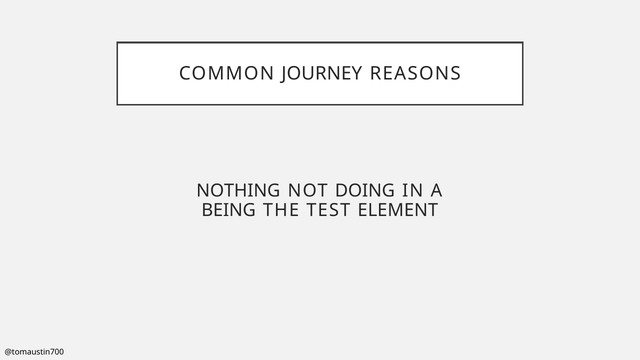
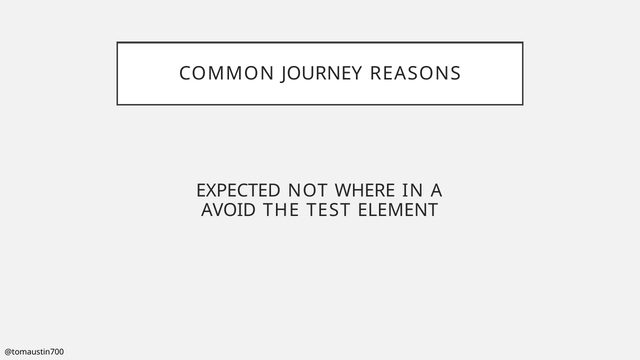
NOTHING: NOTHING -> EXPECTED (238, 191)
DOING: DOING -> WHERE (365, 191)
BEING: BEING -> AVOID (229, 210)
